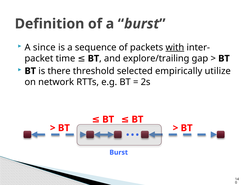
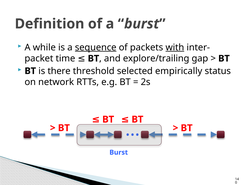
since: since -> while (44, 47)
sequence underline: none -> present (96, 47)
utilize: utilize -> status (218, 71)
